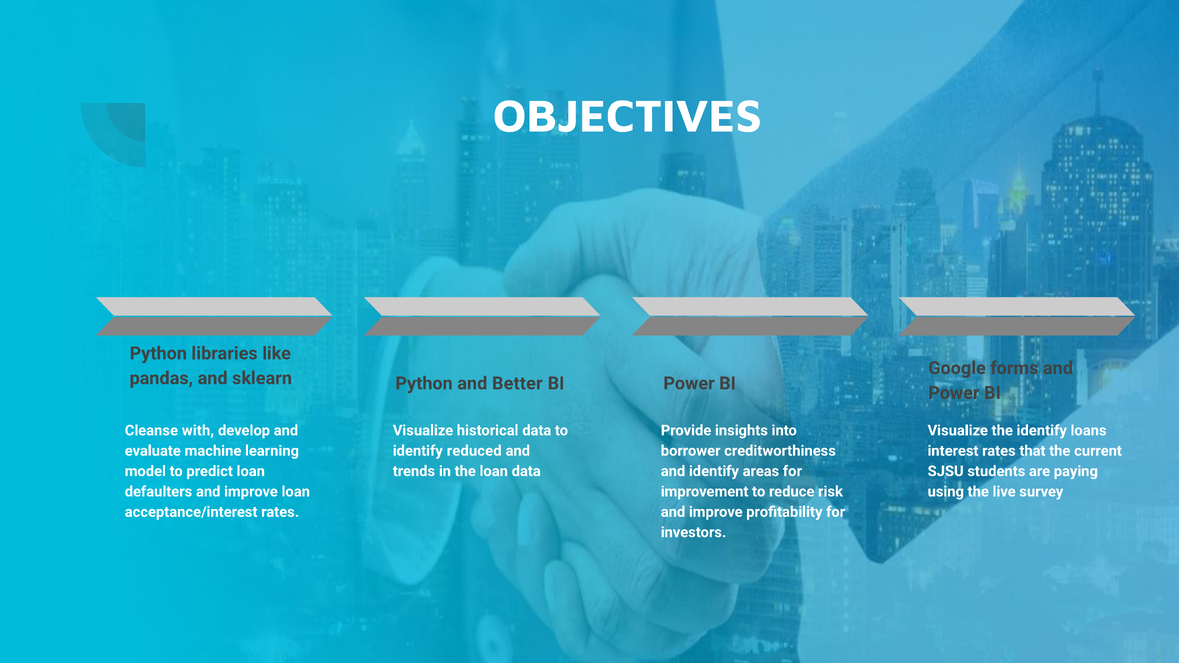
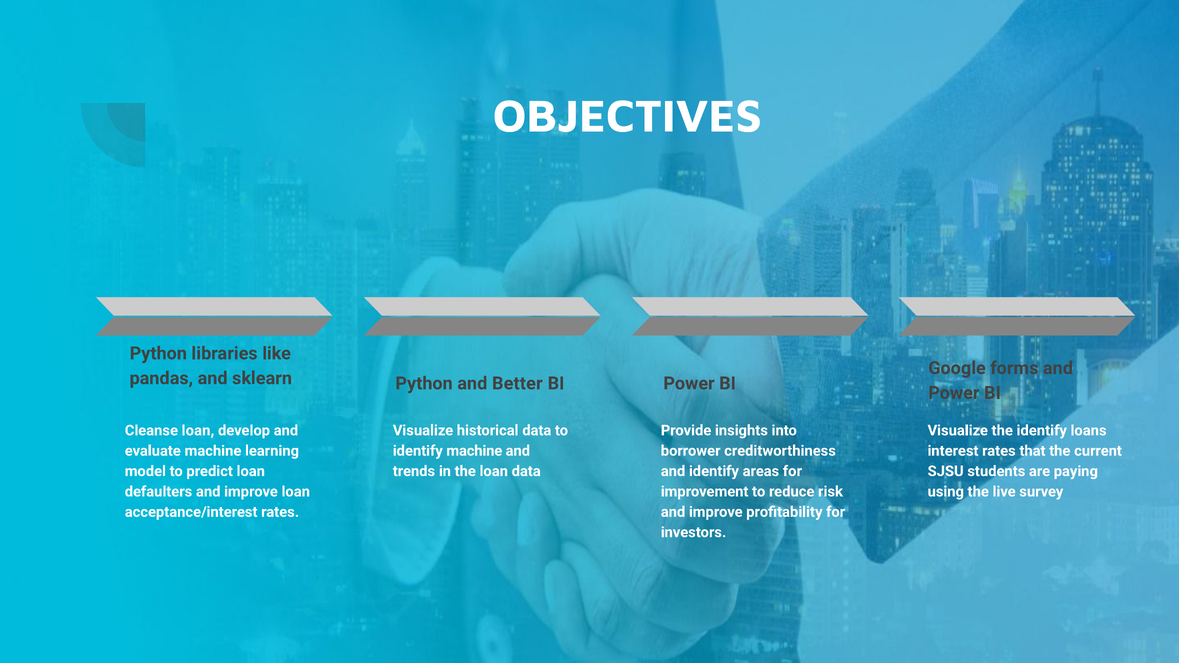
Cleanse with: with -> loan (198, 431)
identify reduced: reduced -> machine (474, 451)
